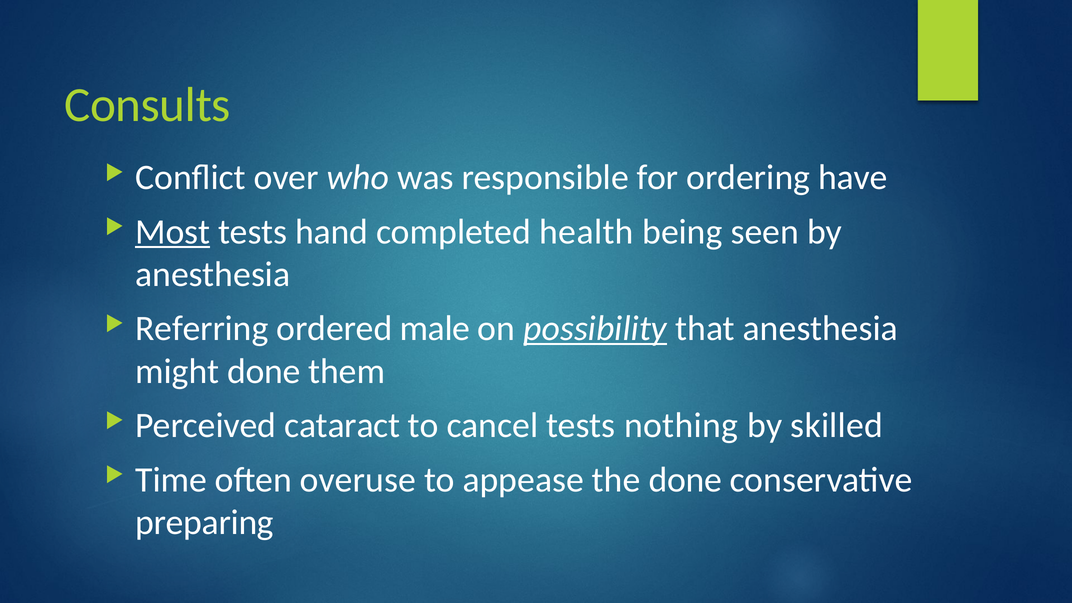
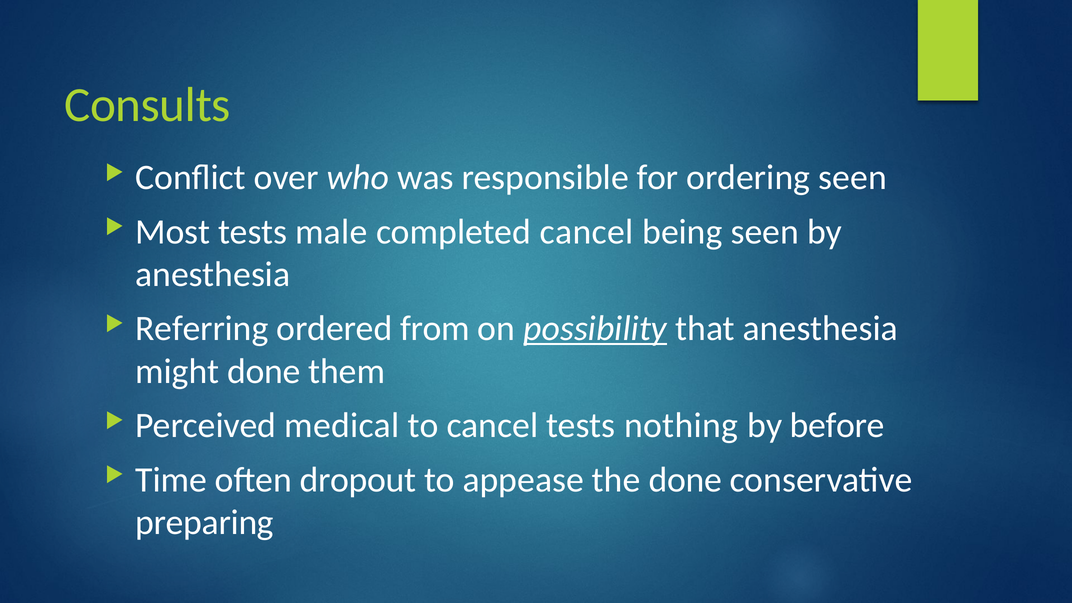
ordering have: have -> seen (853, 178)
Most underline: present -> none (173, 232)
hand: hand -> male (331, 232)
completed health: health -> cancel (587, 232)
male: male -> from (435, 329)
cataract: cataract -> medical (342, 426)
skilled: skilled -> before (837, 426)
overuse: overuse -> dropout (358, 480)
